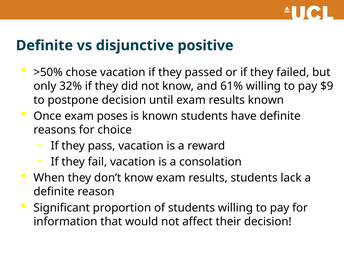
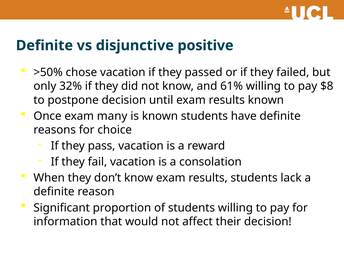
$9: $9 -> $8 (327, 86)
poses: poses -> many (112, 116)
